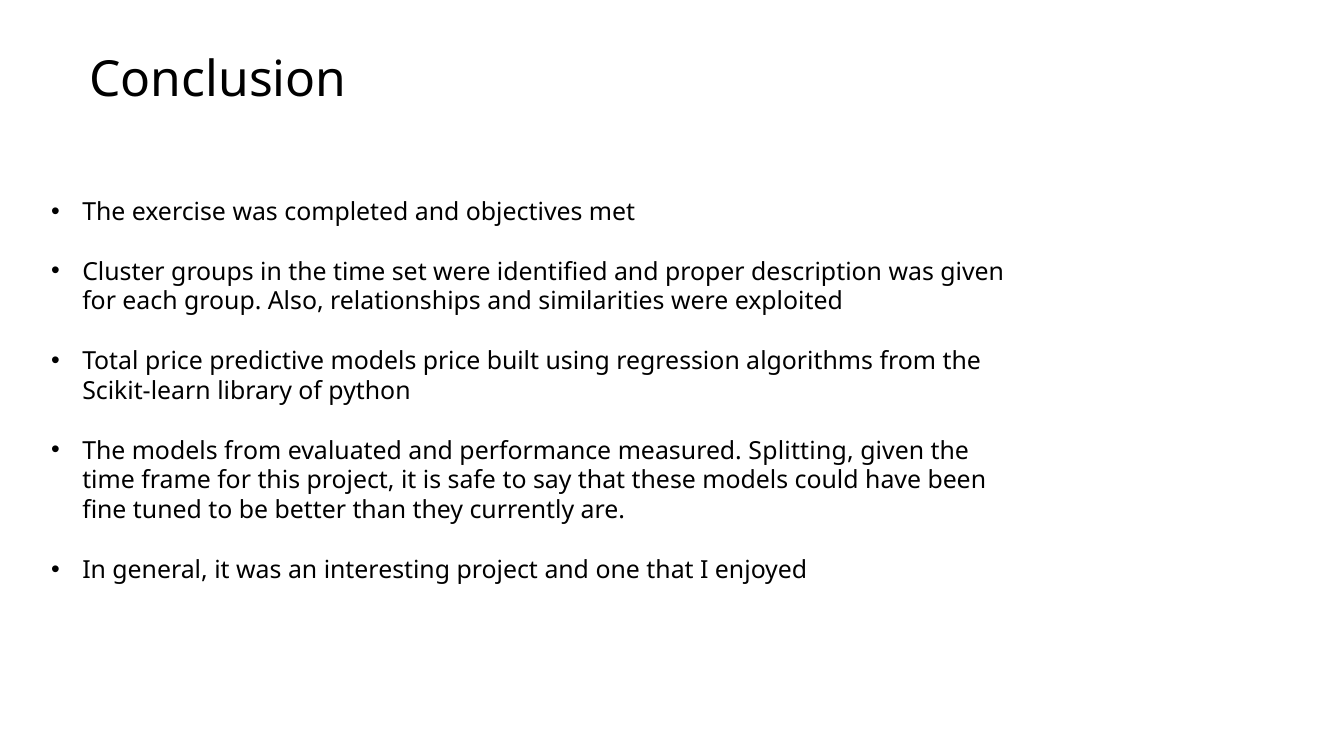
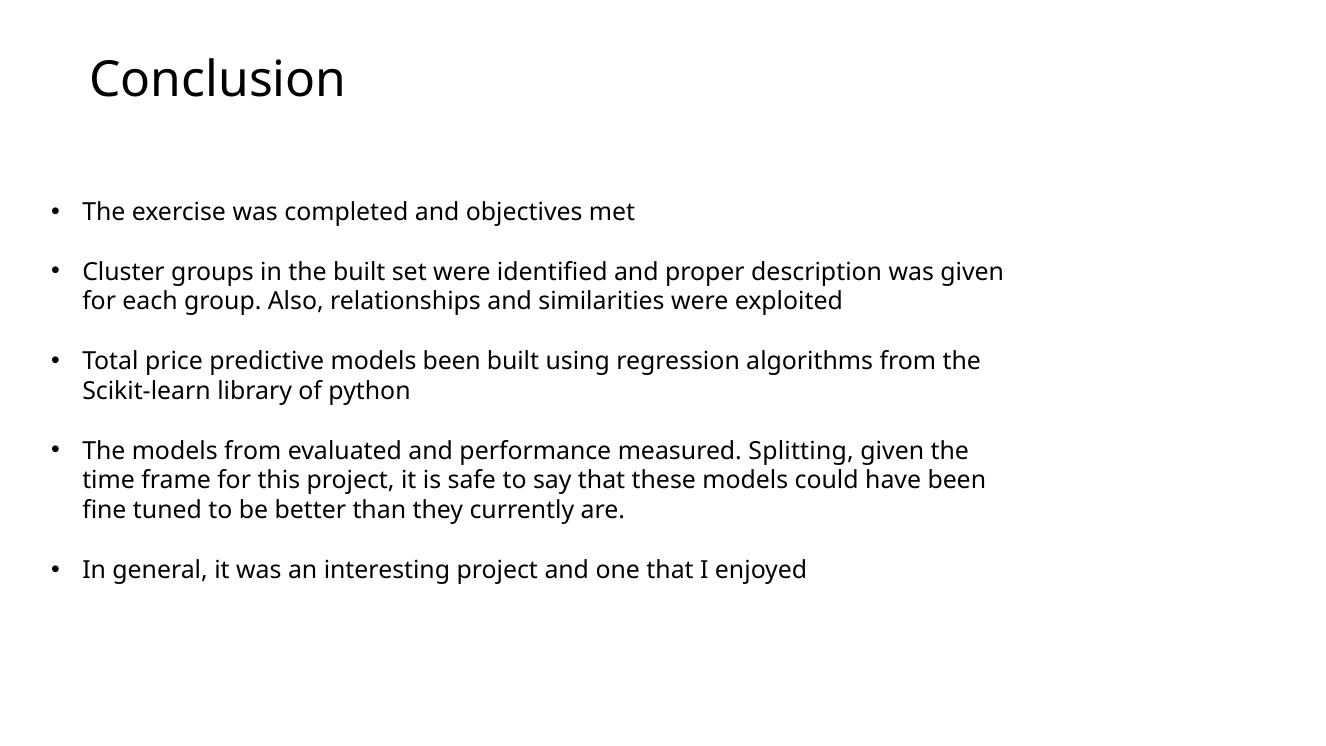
in the time: time -> built (359, 272)
models price: price -> been (452, 361)
